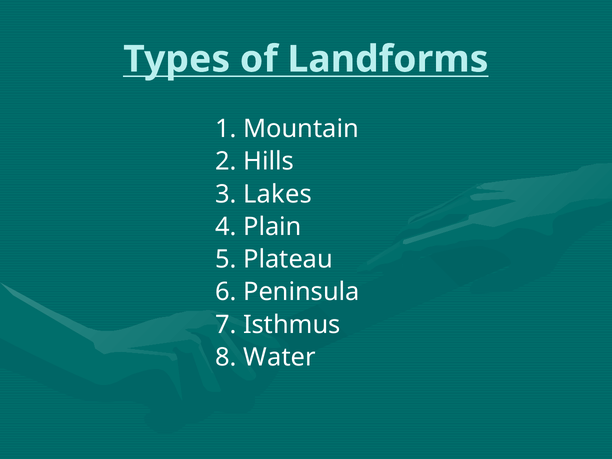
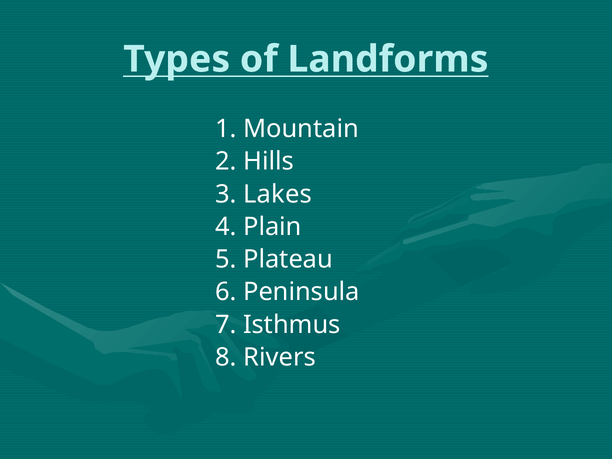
Water: Water -> Rivers (280, 357)
